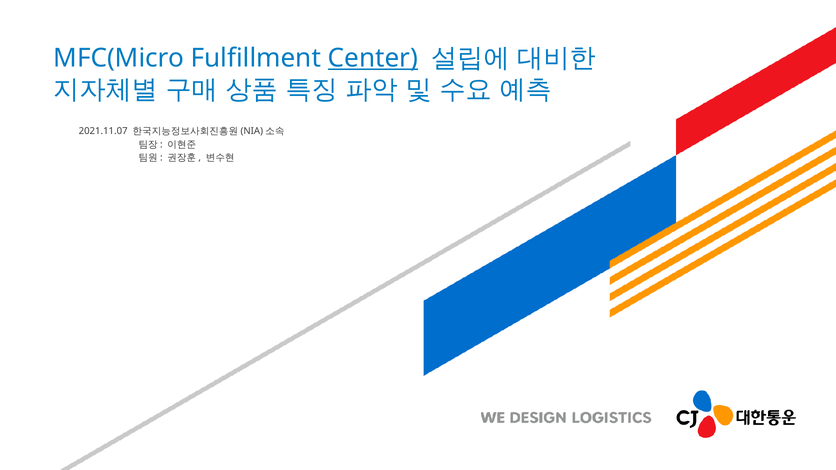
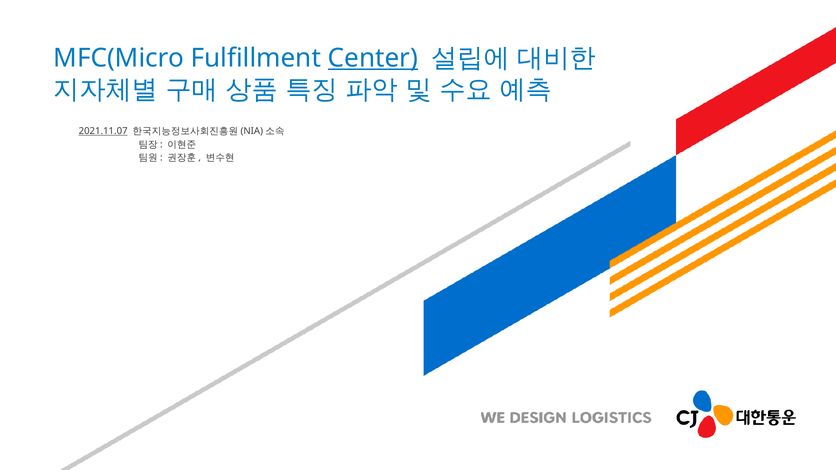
2021.11.07 underline: none -> present (103, 131)
